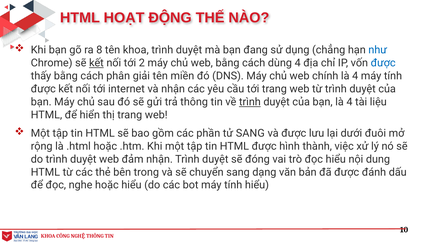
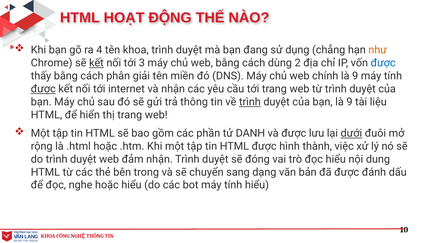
8: 8 -> 4 (99, 50)
như colour: blue -> orange (378, 50)
2: 2 -> 3 (142, 63)
dùng 4: 4 -> 2 (298, 63)
chính là 4: 4 -> 9 (355, 76)
được underline: none -> present (43, 89)
bạn là 4: 4 -> 9 (349, 102)
tử SANG: SANG -> DANH (250, 133)
dưới underline: none -> present (351, 133)
